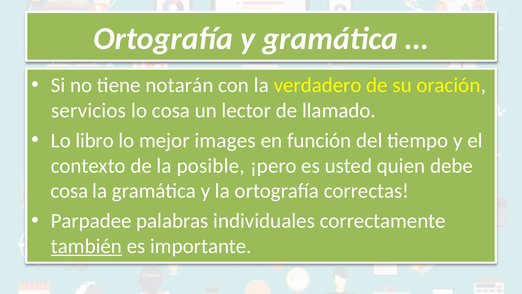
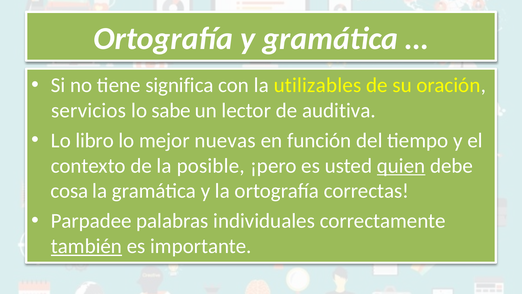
notarán: notarán -> significa (179, 85)
verdadero: verdadero -> utilizables (317, 85)
lo cosa: cosa -> sabe (171, 110)
llamado: llamado -> auditiva (339, 110)
images: images -> nuevas (225, 140)
quien underline: none -> present (401, 166)
